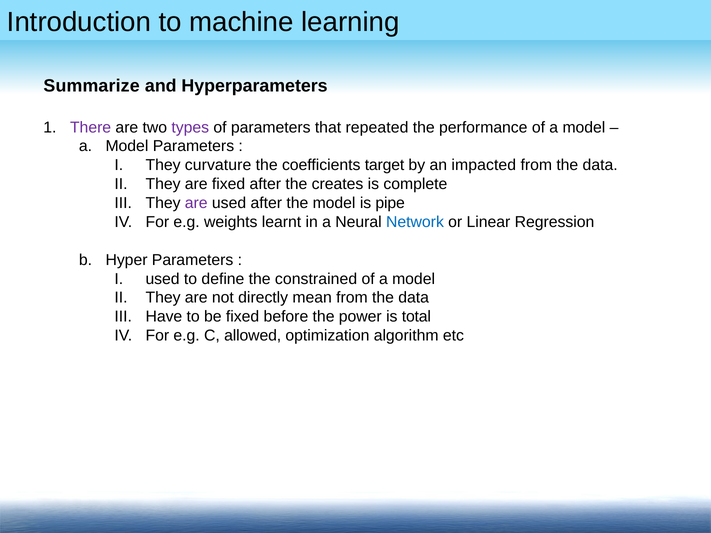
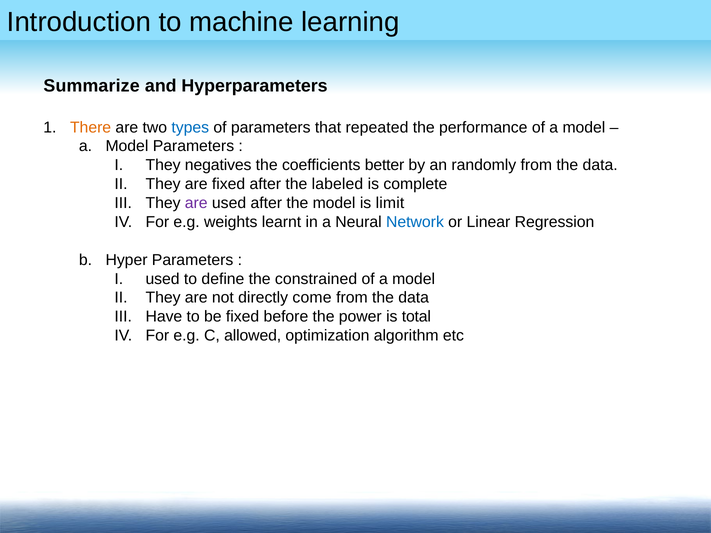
There colour: purple -> orange (91, 127)
types colour: purple -> blue (190, 127)
curvature: curvature -> negatives (218, 165)
target: target -> better (385, 165)
impacted: impacted -> randomly (484, 165)
creates: creates -> labeled (337, 184)
pipe: pipe -> limit (390, 203)
mean: mean -> come (312, 298)
